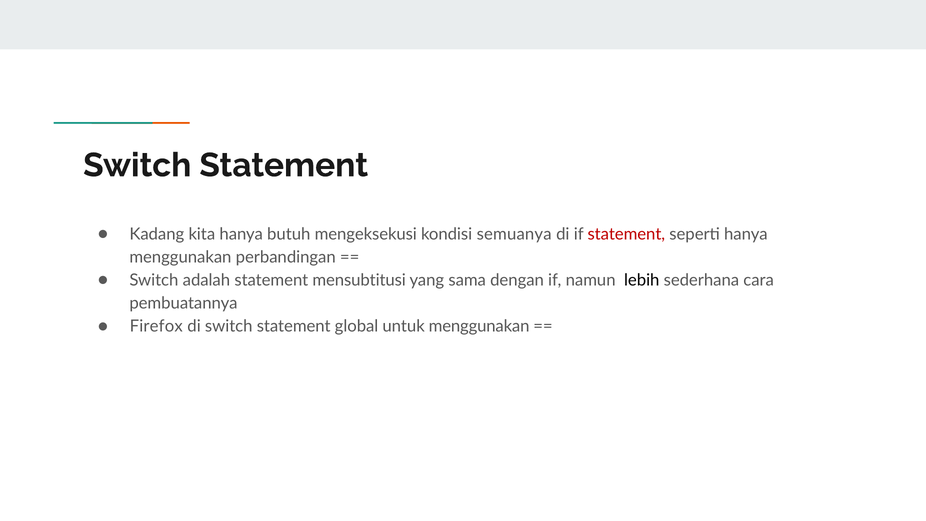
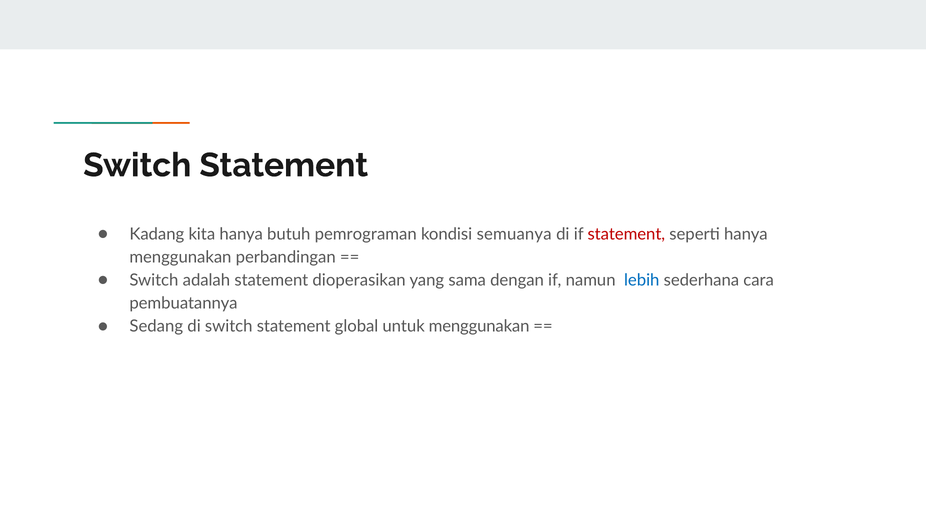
mengeksekusi: mengeksekusi -> pemrograman (366, 234)
mensubtitusi: mensubtitusi -> dioperasikan (359, 280)
lebih colour: black -> blue (642, 280)
Firefox: Firefox -> Sedang (156, 326)
